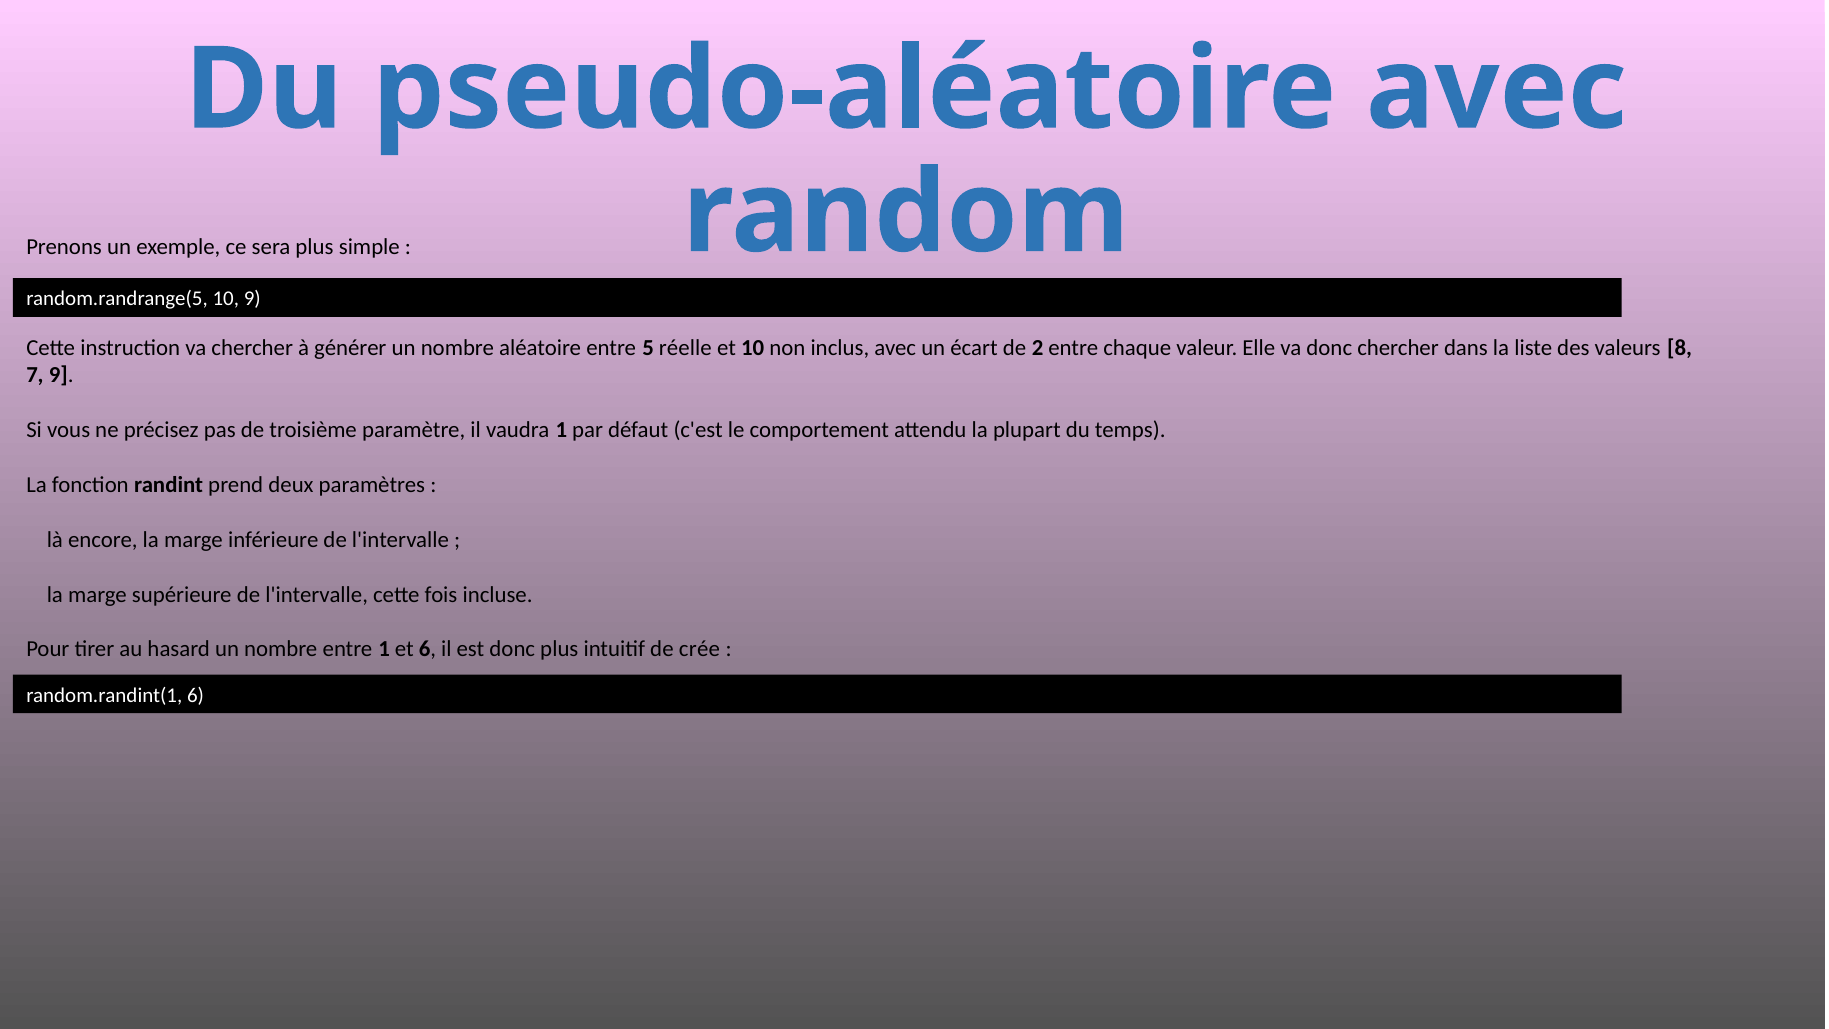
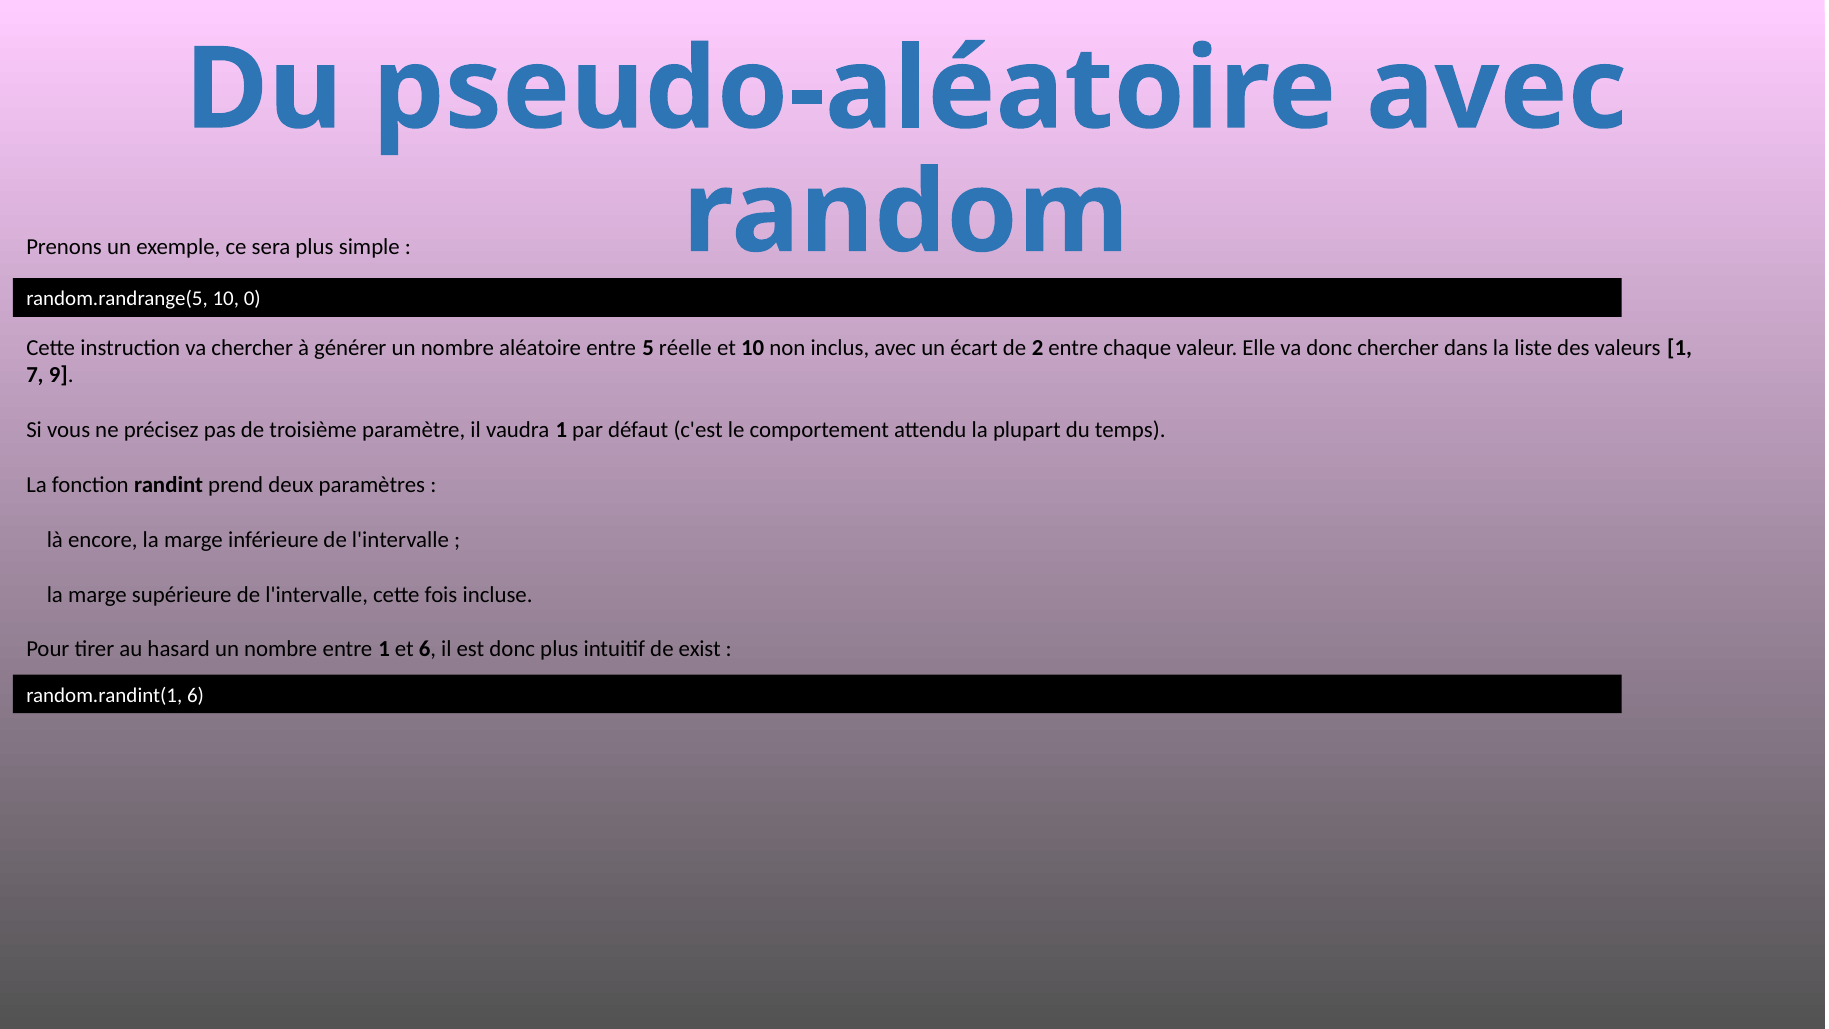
10 9: 9 -> 0 (252, 299)
valeurs 8: 8 -> 1 (1680, 348)
crée: crée -> exist (700, 649)
